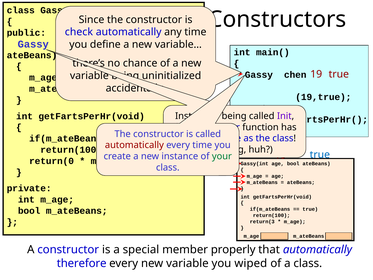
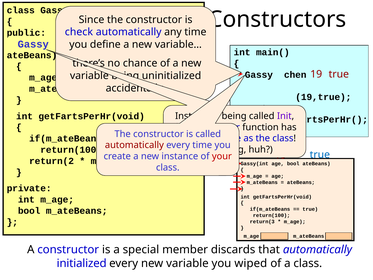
your colour: green -> red (222, 156)
return(0: return(0 -> return(2 (52, 161)
properly: properly -> discards (233, 250)
therefore: therefore -> initialized (82, 263)
